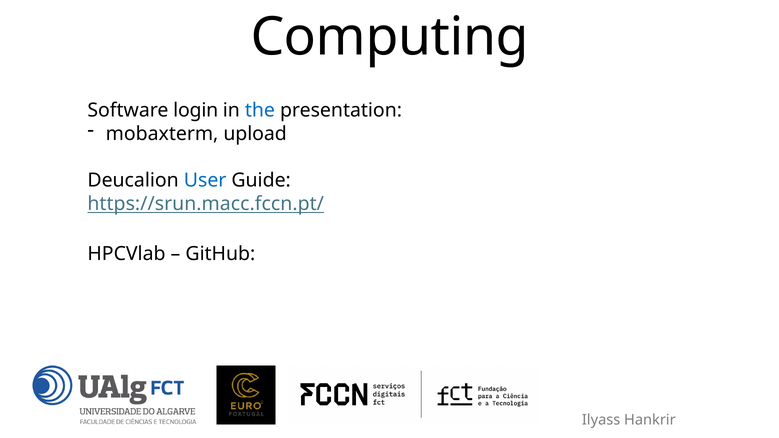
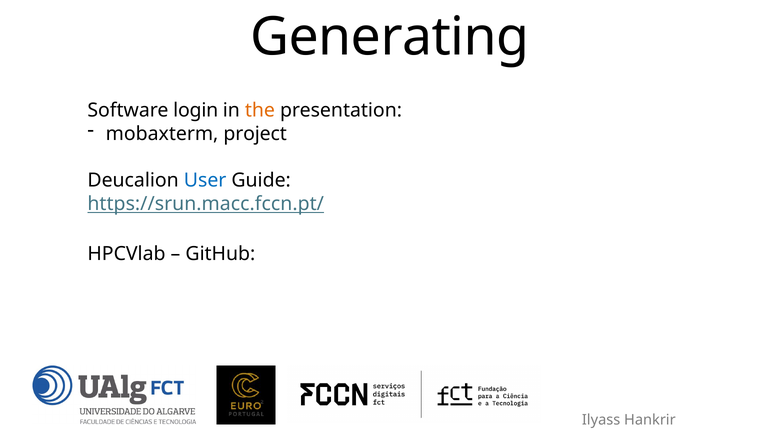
Computing: Computing -> Generating (390, 37)
the colour: blue -> orange (260, 110)
upload: upload -> project (255, 134)
